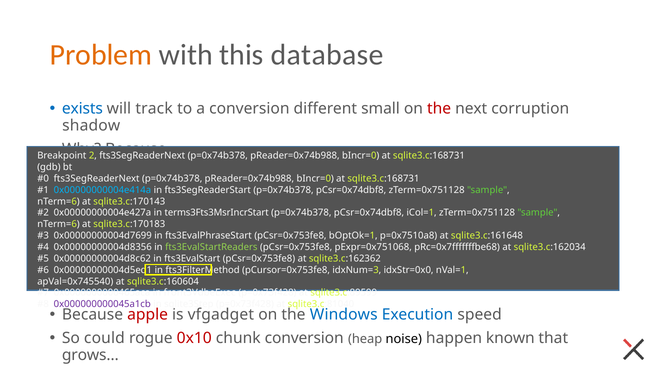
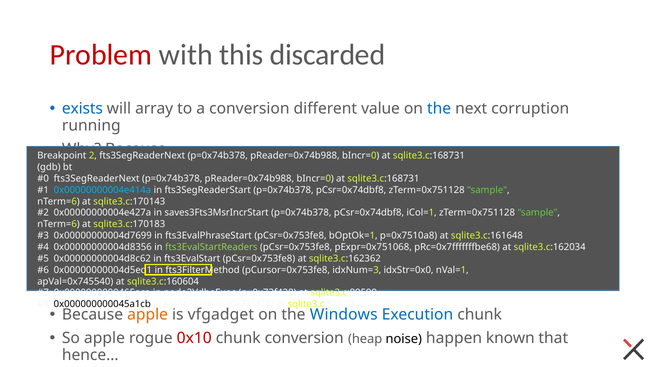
Problem colour: orange -> red (101, 55)
database: database -> discarded (328, 55)
track: track -> array (154, 108)
small: small -> value (381, 108)
the colour: red -> blue (439, 108)
shadow: shadow -> running (91, 125)
terms3Fts3MsrIncrStart: terms3Fts3MsrIncrStart -> saves3Fts3MsrIncrStart (217, 213)
front3VdbeExec: front3VdbeExec -> node3VdbeExec (200, 293)
0x000000000045a1cb colour: purple -> black (102, 304)
apple colour: red -> orange (148, 314)
Execution speed: speed -> chunk (480, 314)
So could: could -> apple (104, 338)
grows…: grows… -> hence… (90, 355)
